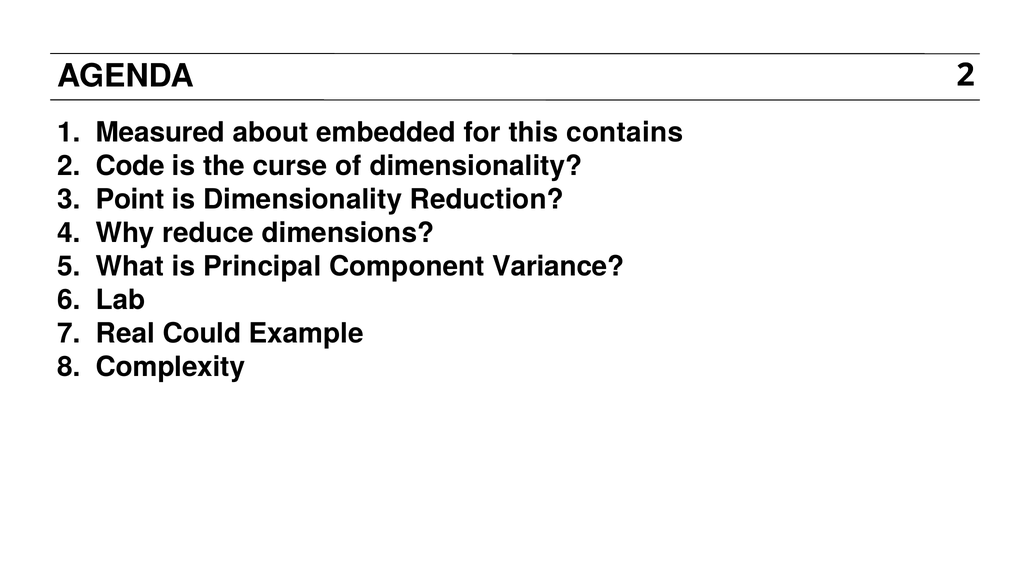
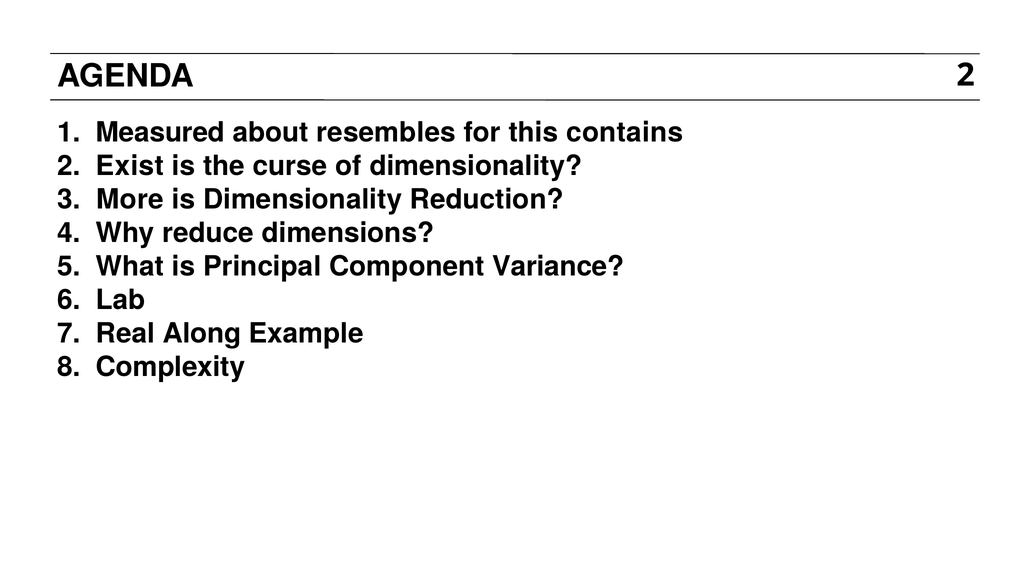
embedded: embedded -> resembles (386, 132)
Code: Code -> Exist (130, 166)
Point: Point -> More (130, 200)
Could: Could -> Along (202, 334)
